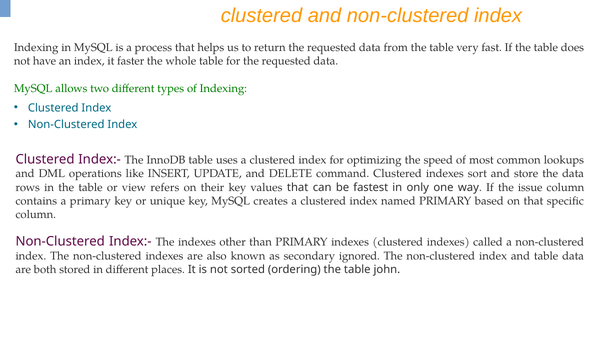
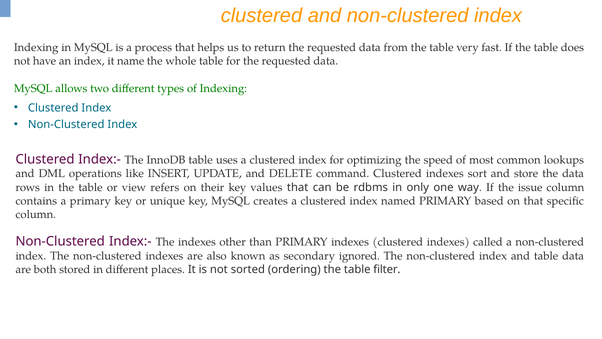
faster: faster -> name (131, 61)
fastest: fastest -> rdbms (371, 187)
john: john -> filter (387, 269)
